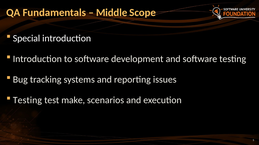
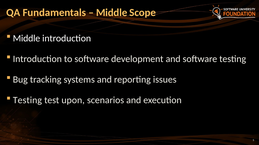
Special: Special -> Middle (26, 38)
make: make -> upon (73, 101)
